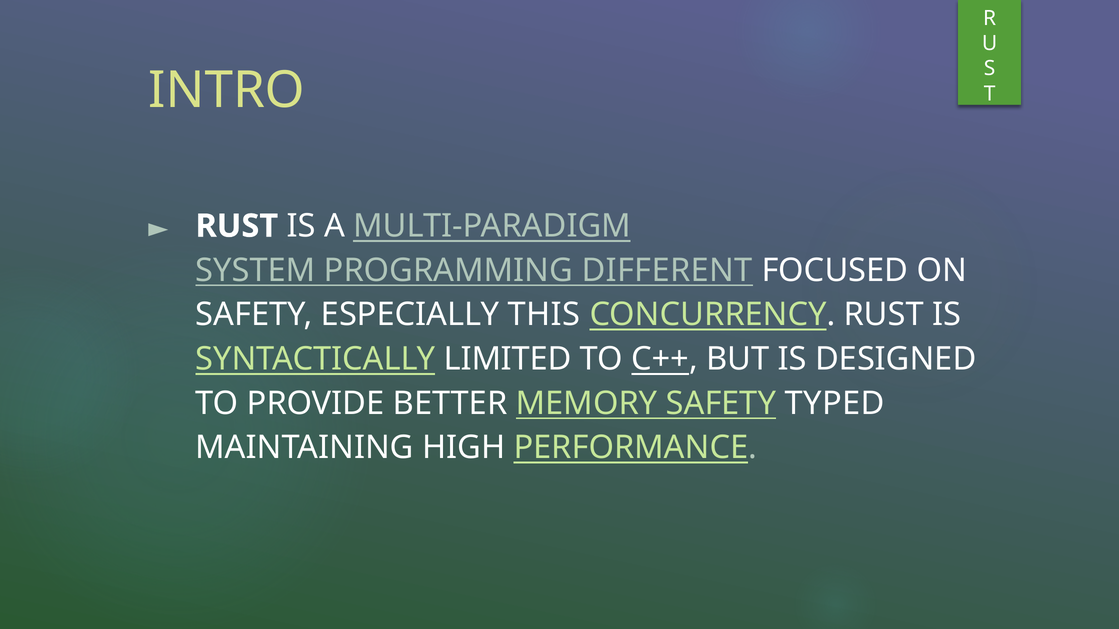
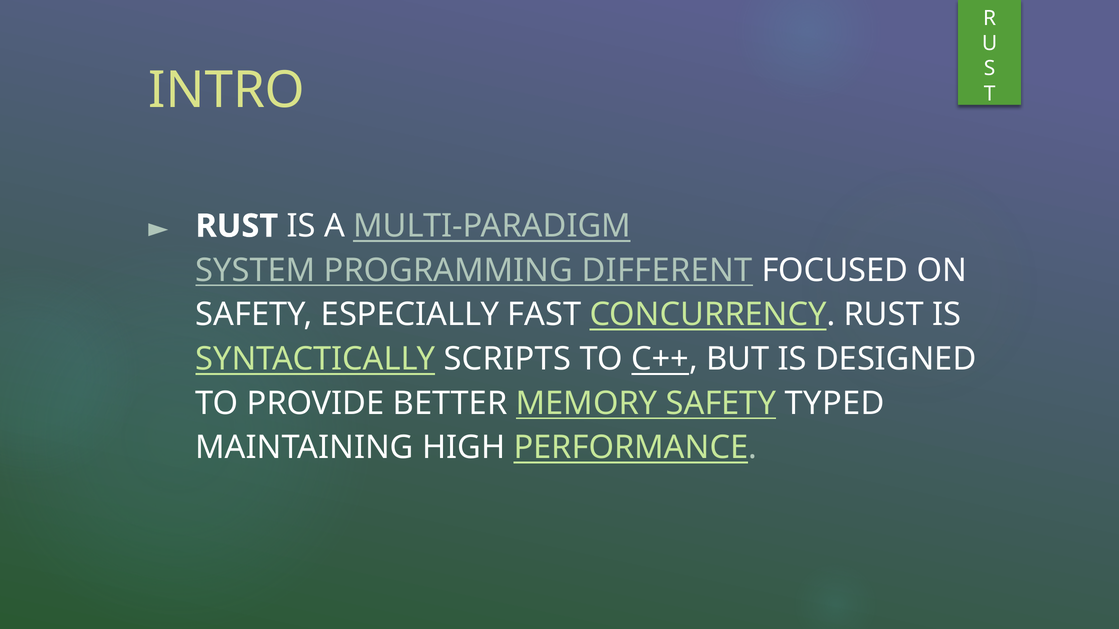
THIS: THIS -> FAST (544, 315)
LIMITED: LIMITED -> SCRIPTS (507, 359)
